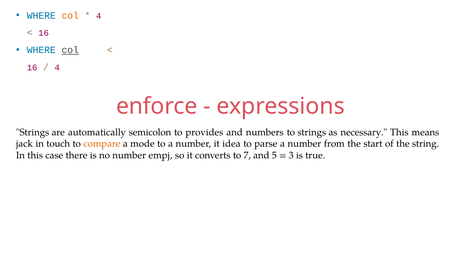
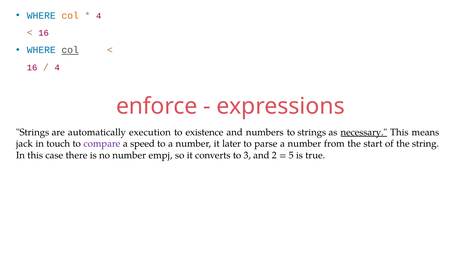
semicolon: semicolon -> execution (150, 132)
provides: provides -> existence (204, 132)
necessary underline: none -> present (364, 132)
compare colour: orange -> purple (102, 144)
mode: mode -> speed (143, 144)
idea: idea -> later (232, 144)
7: 7 -> 3 (247, 155)
5: 5 -> 2 (274, 155)
3: 3 -> 5 (291, 155)
